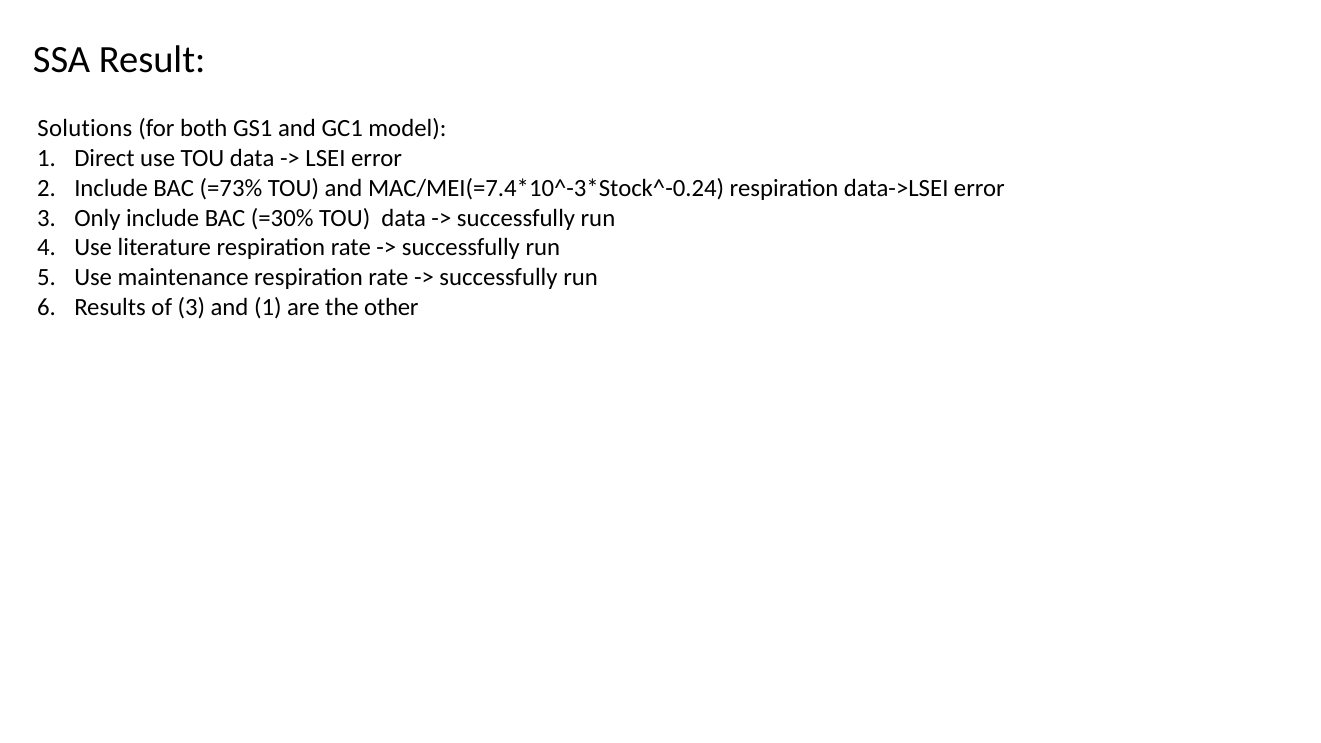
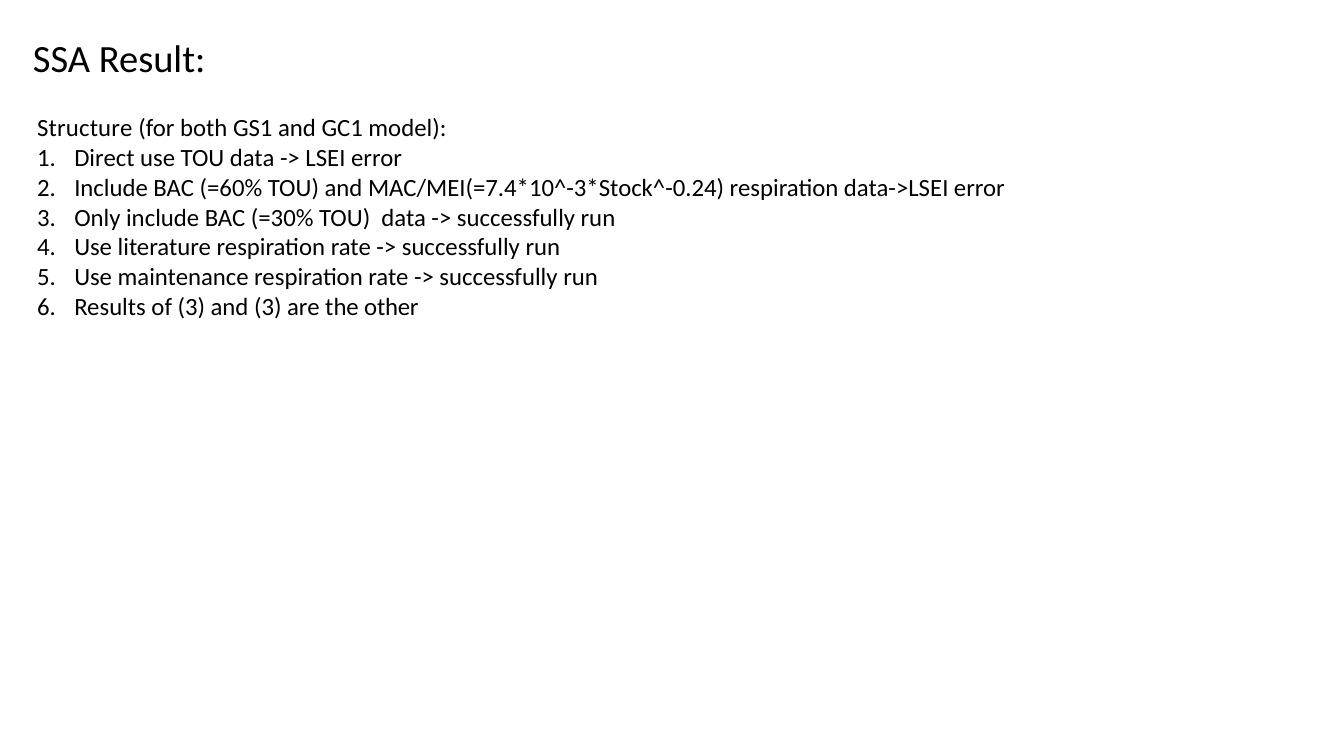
Solutions: Solutions -> Structure (85, 129)
=73%: =73% -> =60% (231, 188)
and 1: 1 -> 3 (268, 307)
